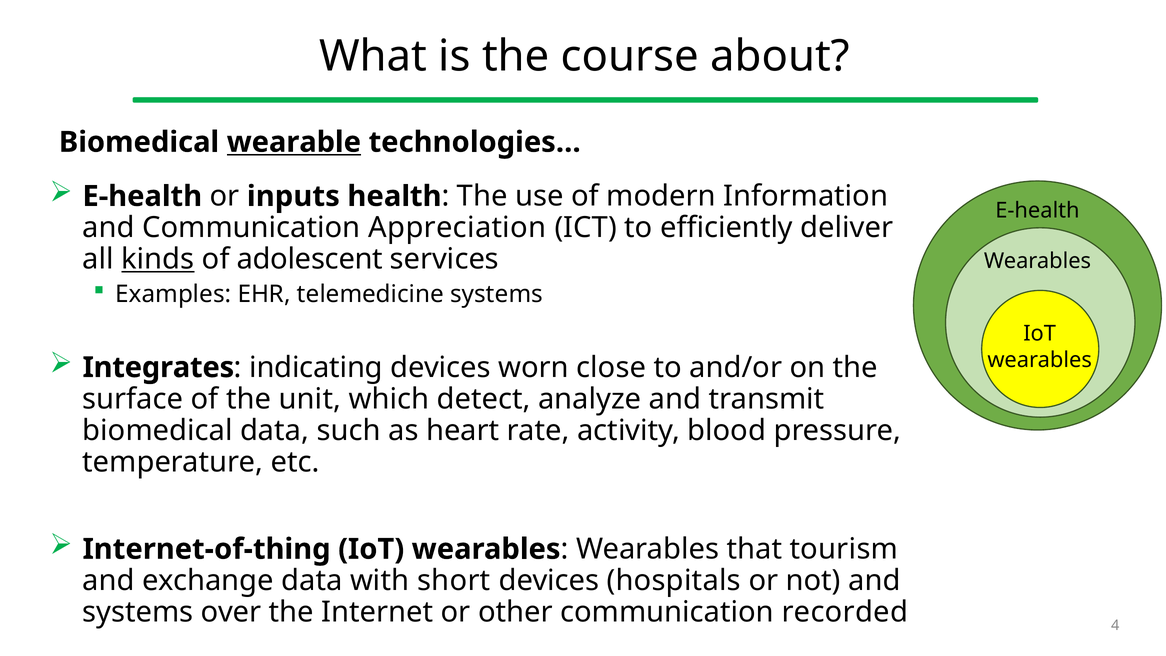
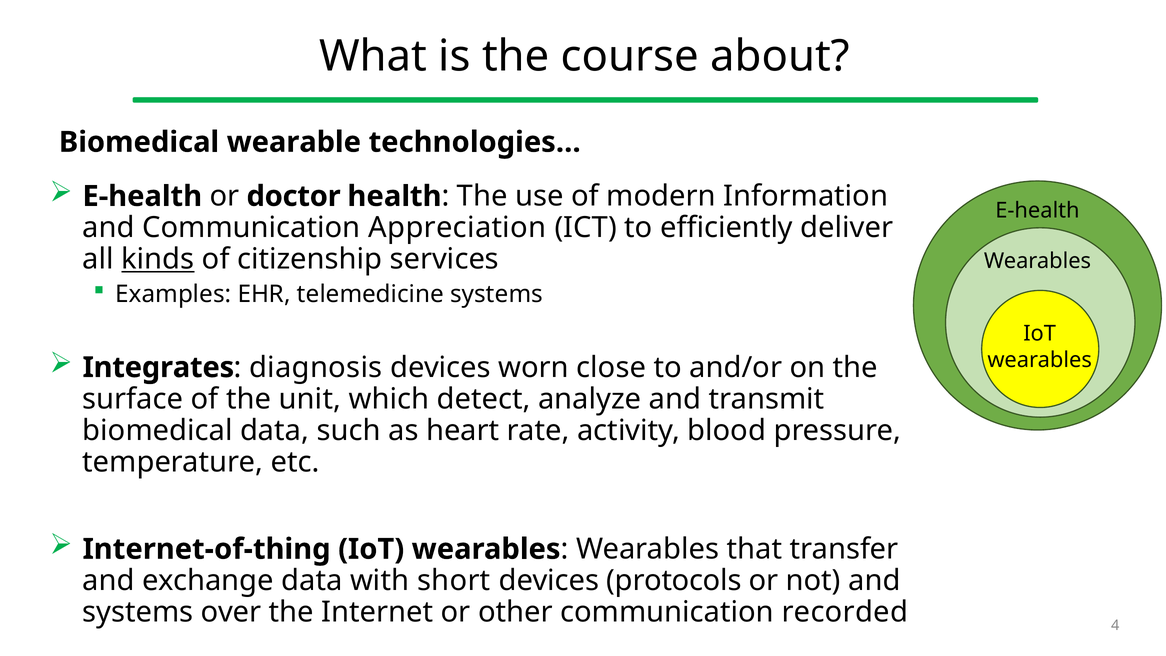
wearable underline: present -> none (294, 142)
inputs: inputs -> doctor (294, 196)
adolescent: adolescent -> citizenship (310, 259)
indicating: indicating -> diagnosis (316, 367)
tourism: tourism -> transfer (844, 549)
hospitals: hospitals -> protocols (674, 581)
